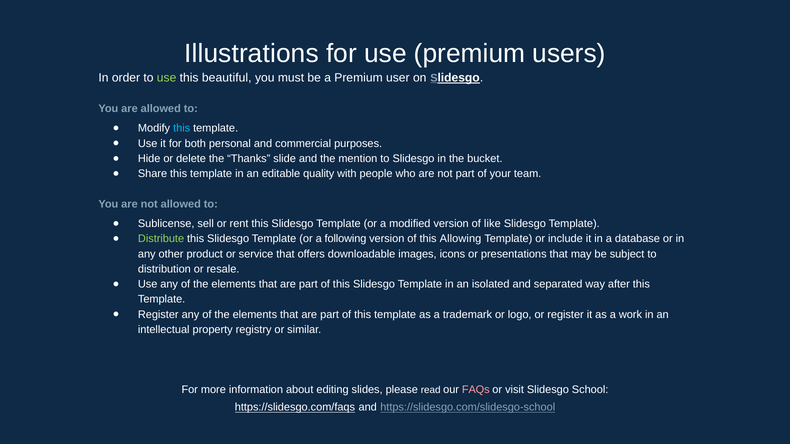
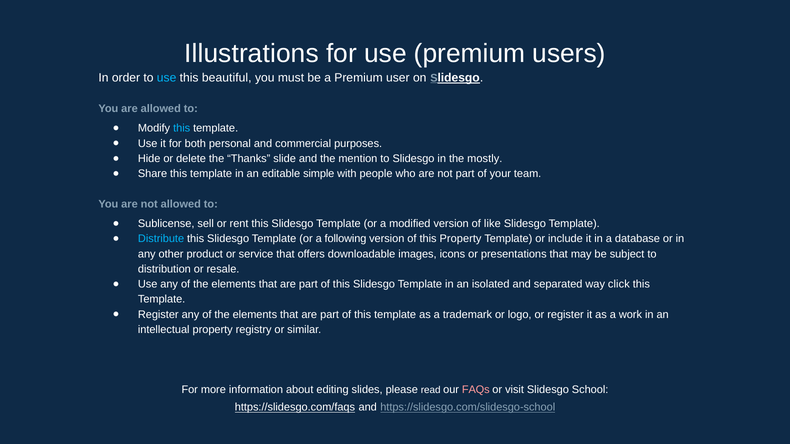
use colour: light green -> light blue (167, 78)
bucket: bucket -> mostly (485, 159)
quality: quality -> simple (319, 174)
Distribute colour: light green -> light blue (161, 239)
this Allowing: Allowing -> Property (461, 239)
after: after -> click (619, 284)
